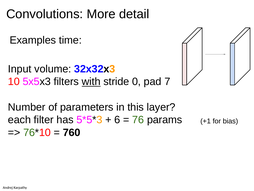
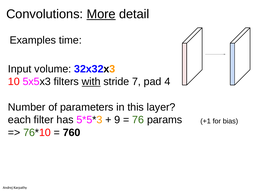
More underline: none -> present (101, 14)
0: 0 -> 7 (136, 81)
7: 7 -> 4 (167, 81)
6: 6 -> 9 (117, 120)
